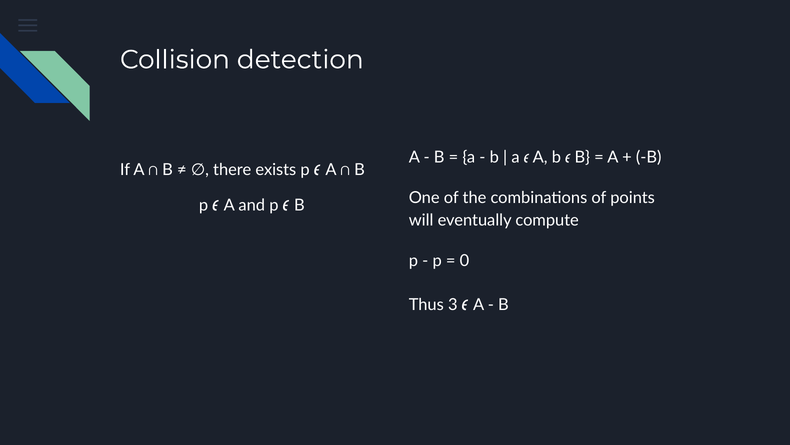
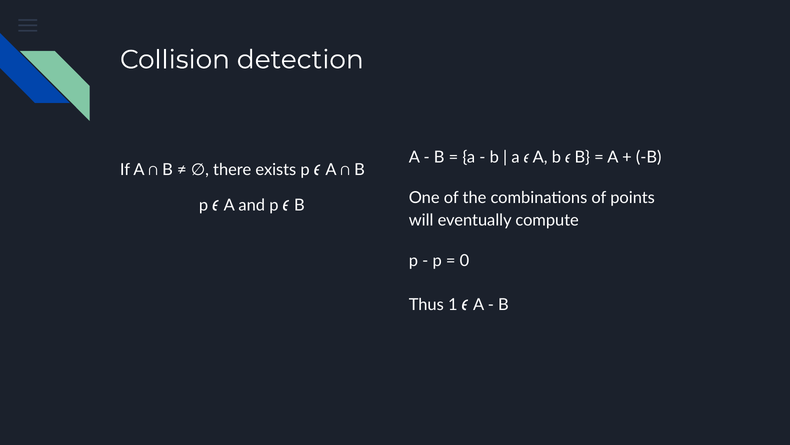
3: 3 -> 1 (453, 305)
